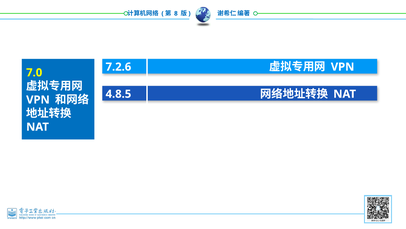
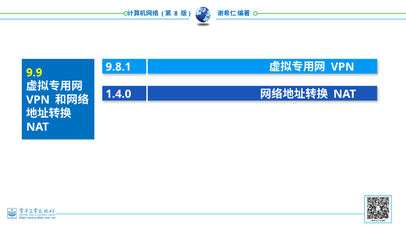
7.2.6: 7.2.6 -> 9.8.1 (118, 67)
7.0: 7.0 -> 9.9 (34, 72)
4.8.5: 4.8.5 -> 1.4.0 (118, 94)
